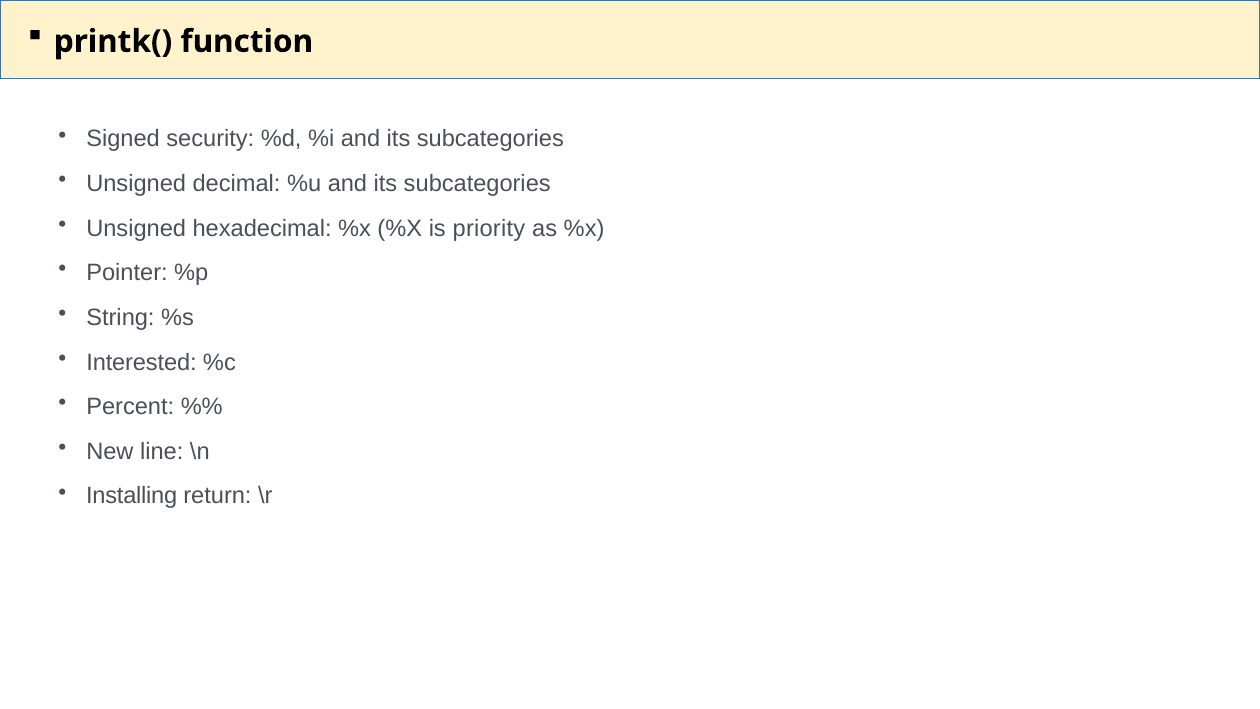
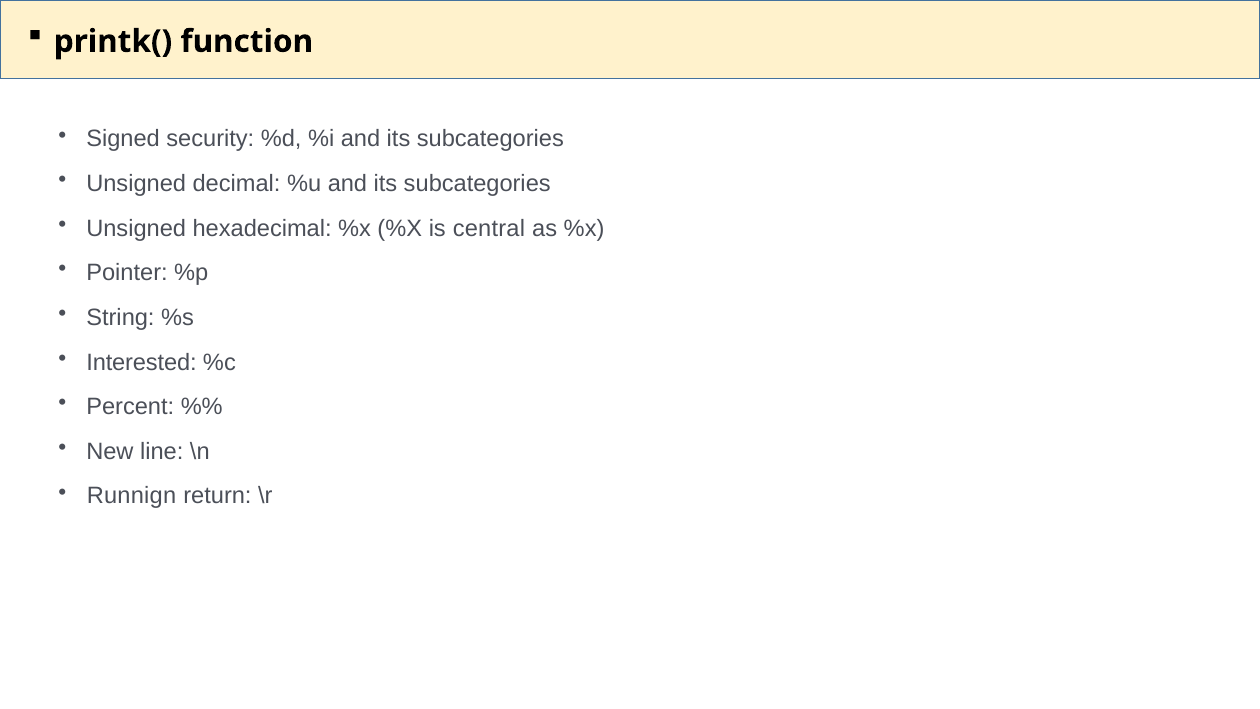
priority: priority -> central (489, 228)
Installing: Installing -> Runnign (131, 496)
